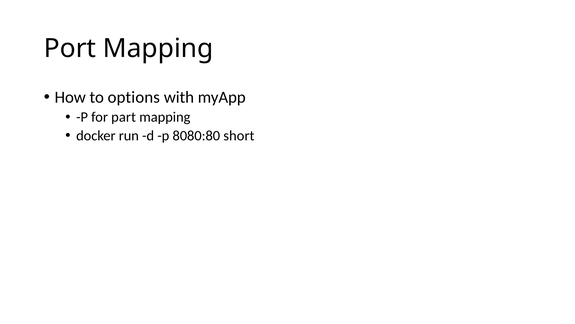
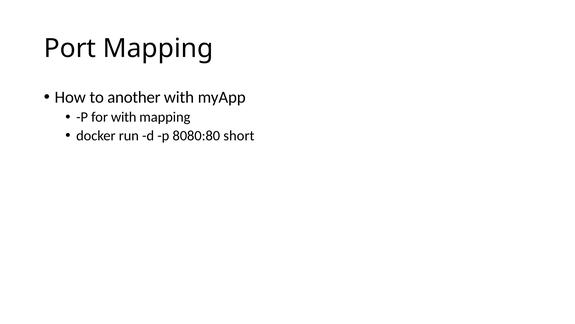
options: options -> another (134, 97)
for part: part -> with (124, 117)
